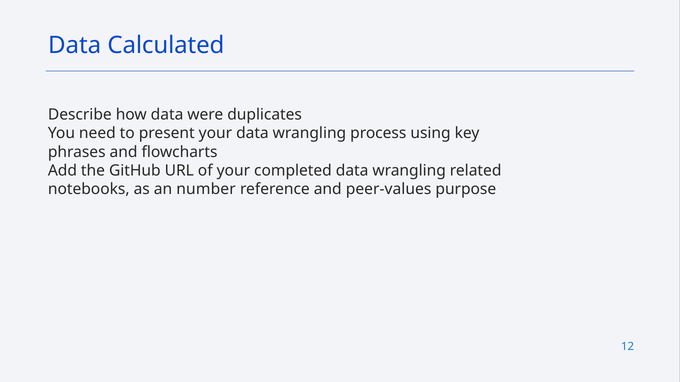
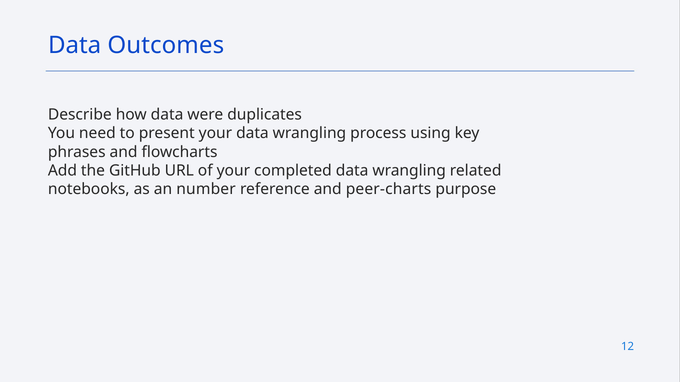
Calculated: Calculated -> Outcomes (166, 45)
peer-values: peer-values -> peer-charts (389, 190)
